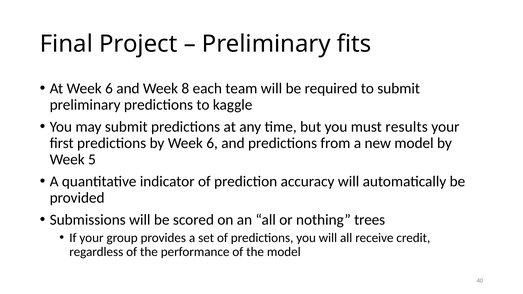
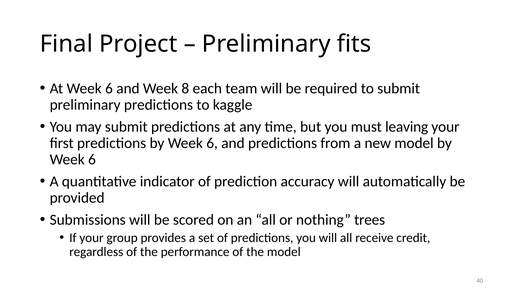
results: results -> leaving (407, 127)
5: 5 -> 6 (92, 160)
